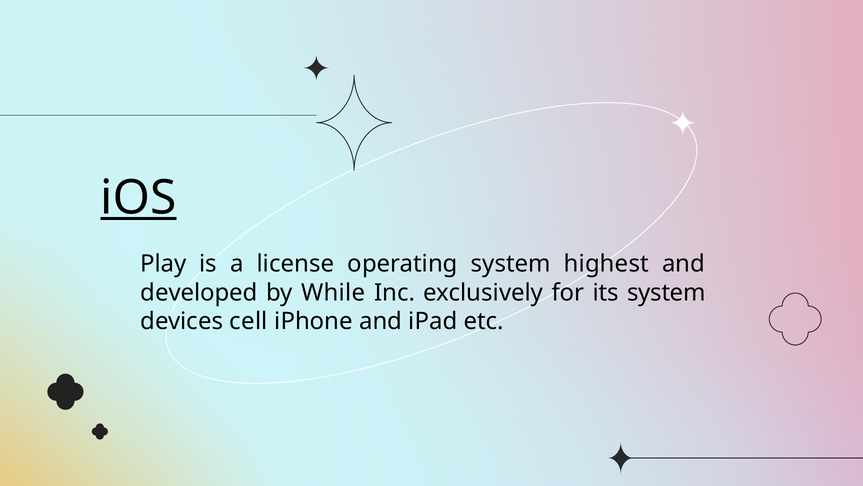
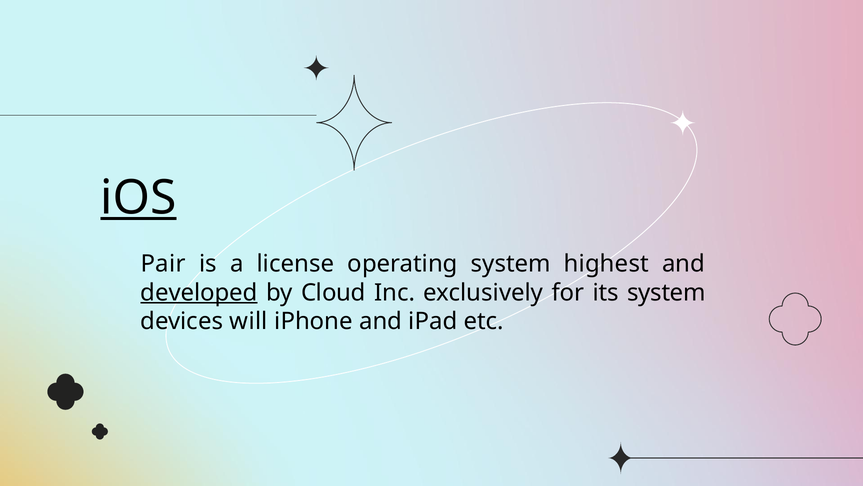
Play: Play -> Pair (163, 263)
developed underline: none -> present (199, 292)
While: While -> Cloud (333, 292)
cell: cell -> will (249, 321)
